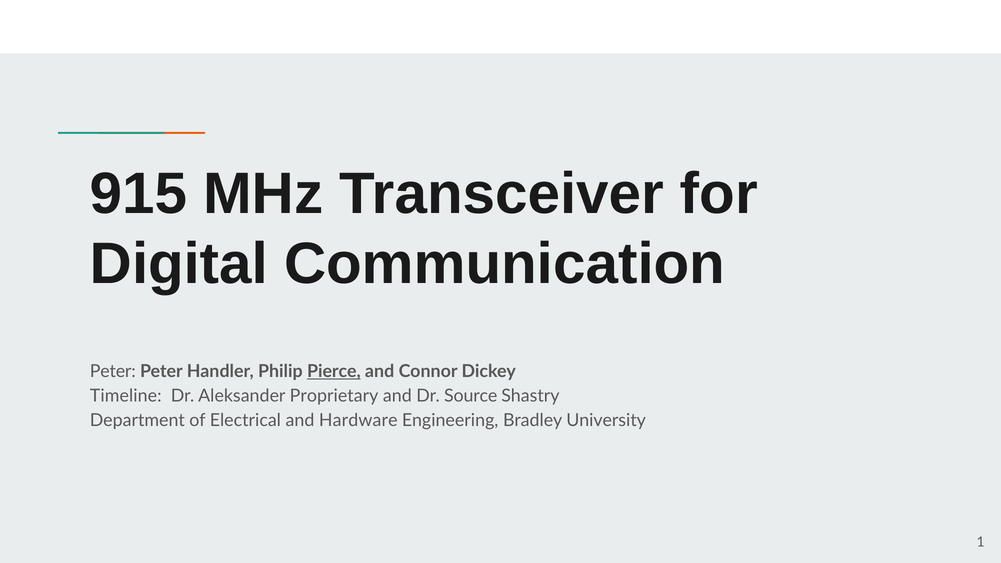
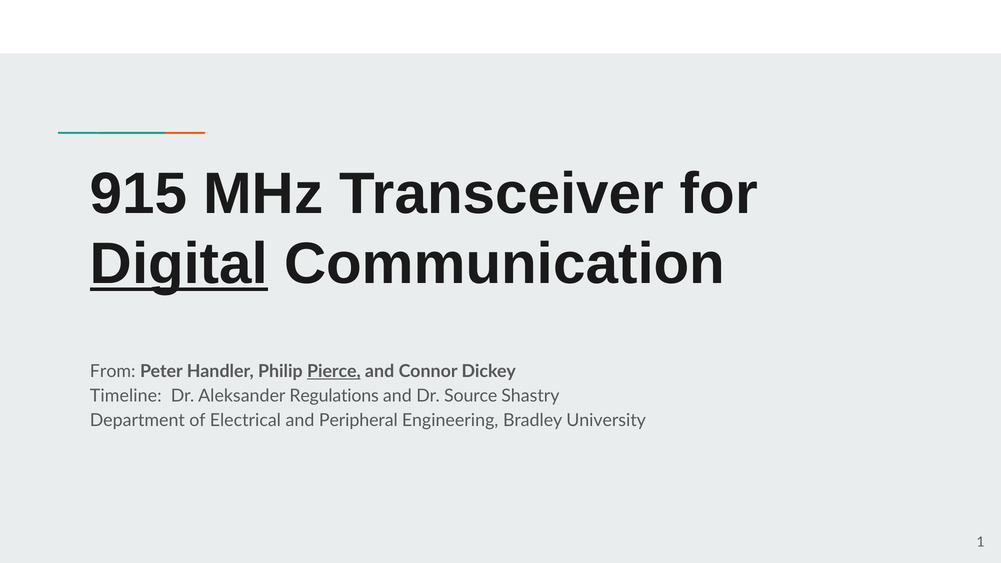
Digital underline: none -> present (179, 264)
Peter: Peter -> From (113, 372)
Proprietary: Proprietary -> Regulations (334, 396)
Hardware: Hardware -> Peripheral (358, 421)
